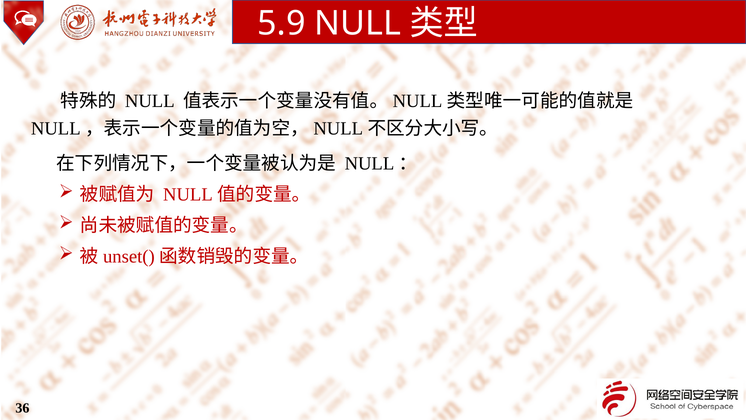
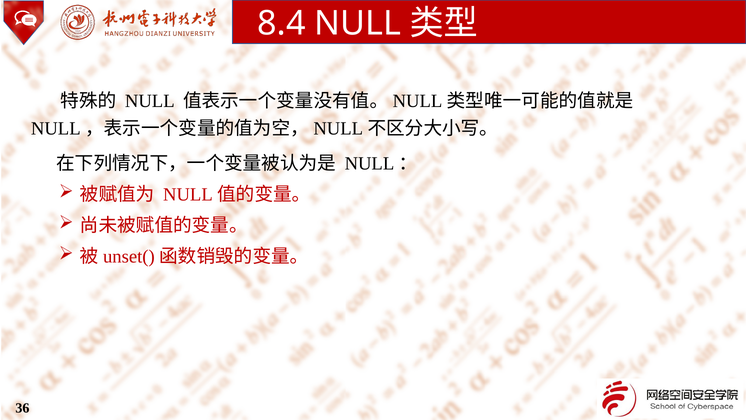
5.9: 5.9 -> 8.4 (281, 24)
